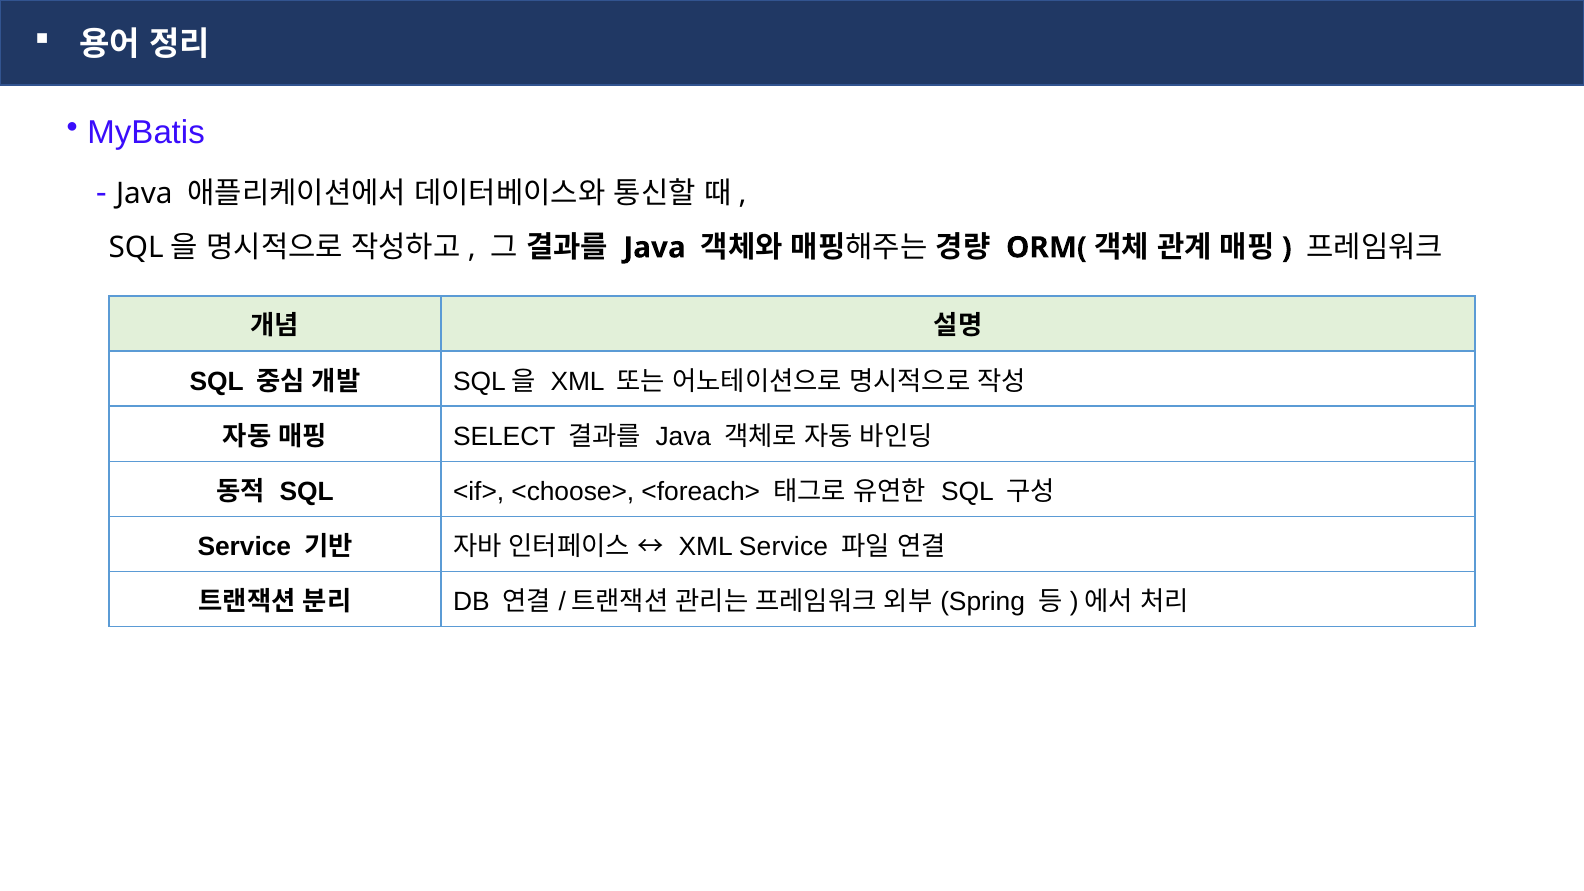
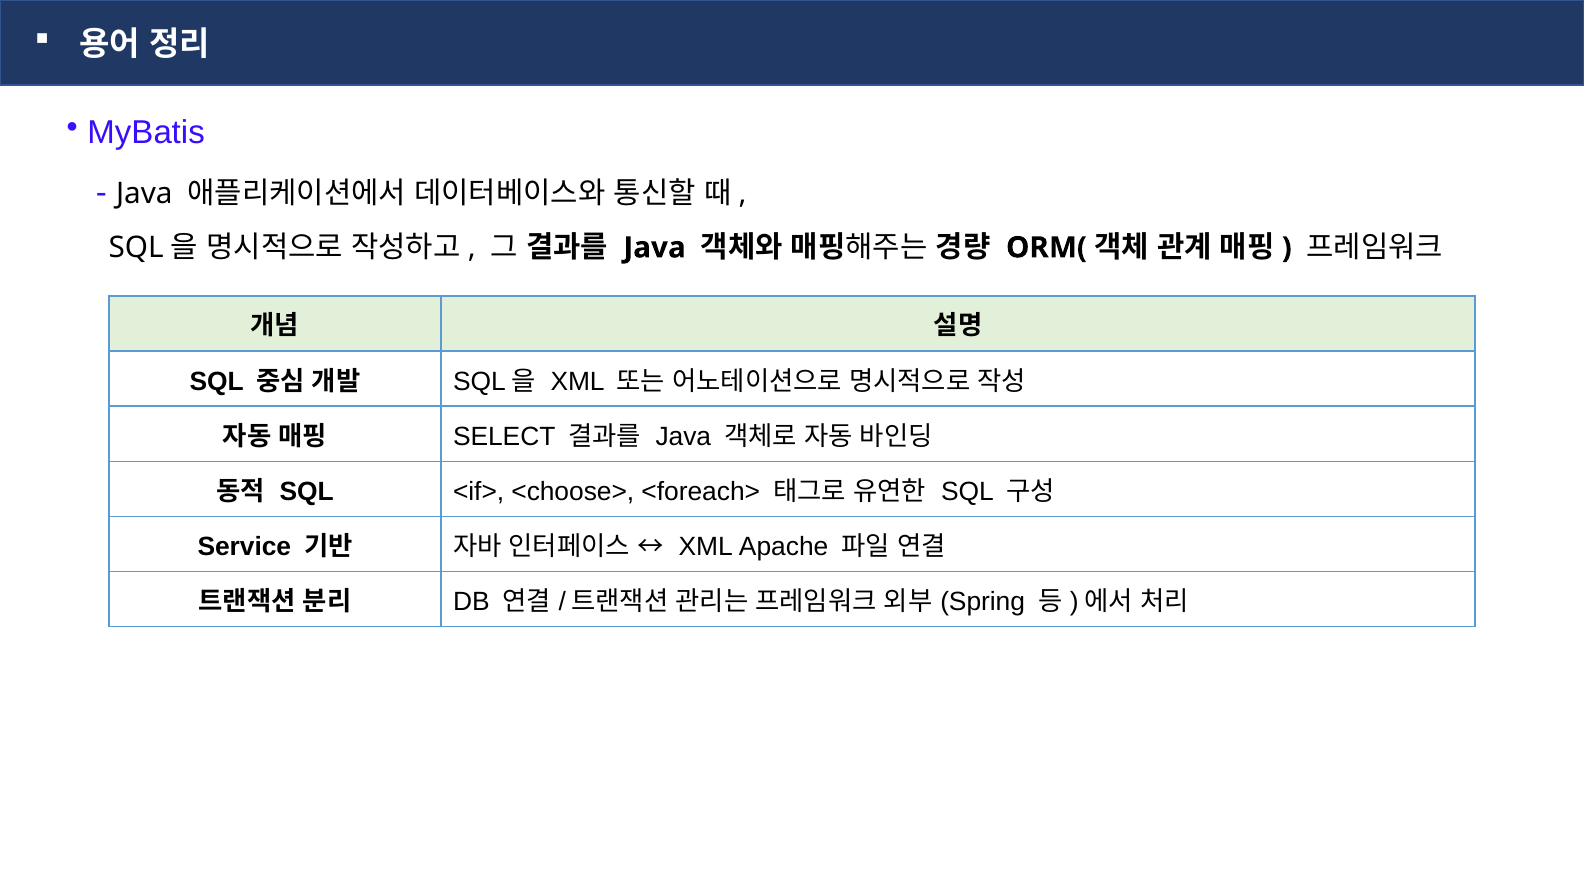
XML Service: Service -> Apache (784, 547)
